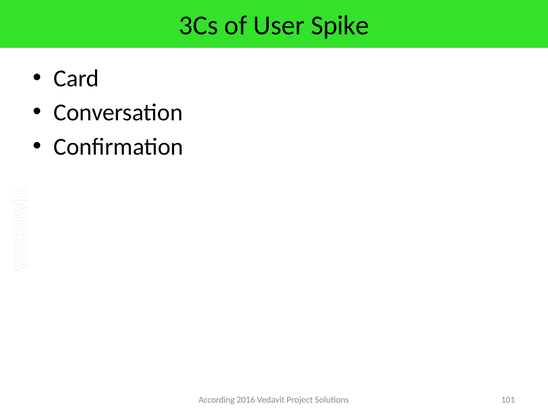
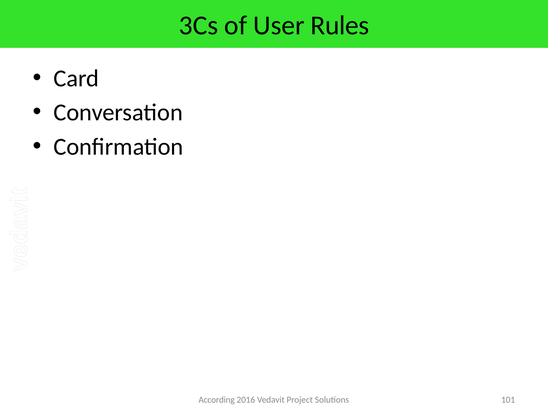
Spike: Spike -> Rules (340, 26)
